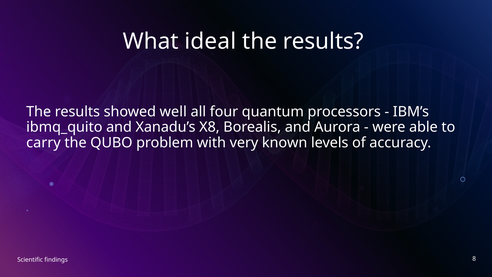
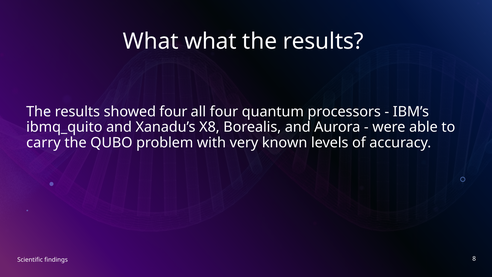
What ideal: ideal -> what (210, 41)
showed well: well -> four (173, 112)
